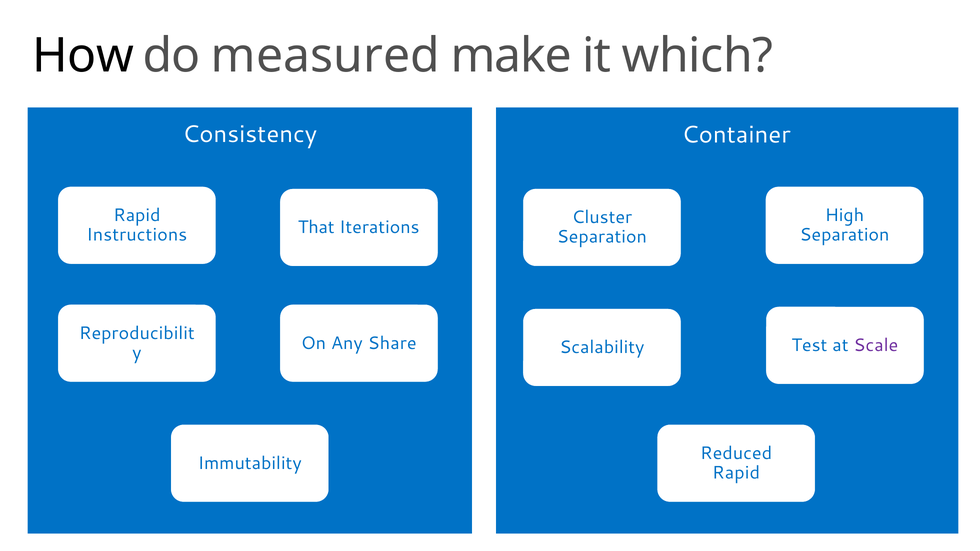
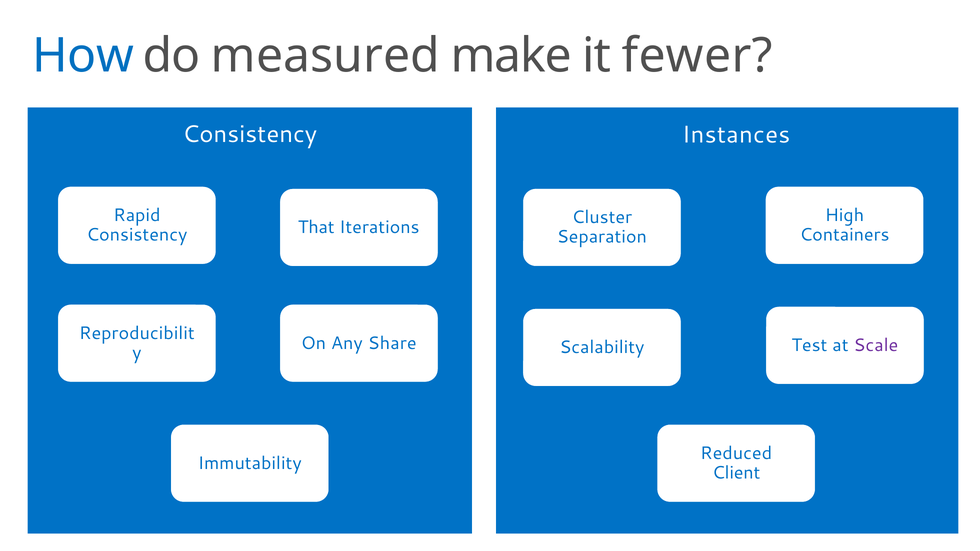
How colour: black -> blue (83, 56)
which: which -> fewer (697, 56)
Container: Container -> Instances (736, 135)
Instructions: Instructions -> Consistency (137, 235)
Separation: Separation -> Containers (845, 235)
Rapid: Rapid -> Client (736, 473)
